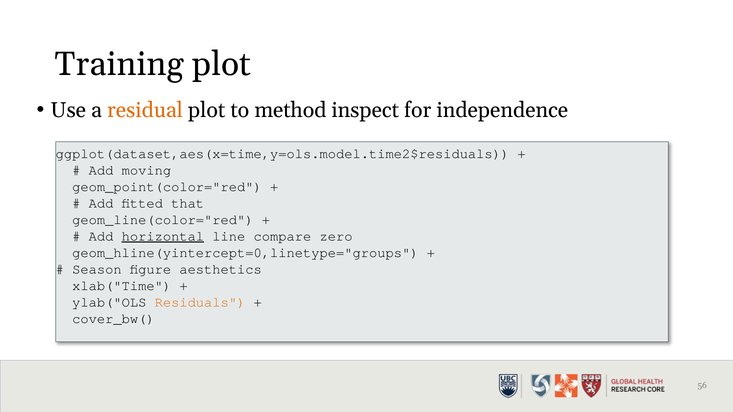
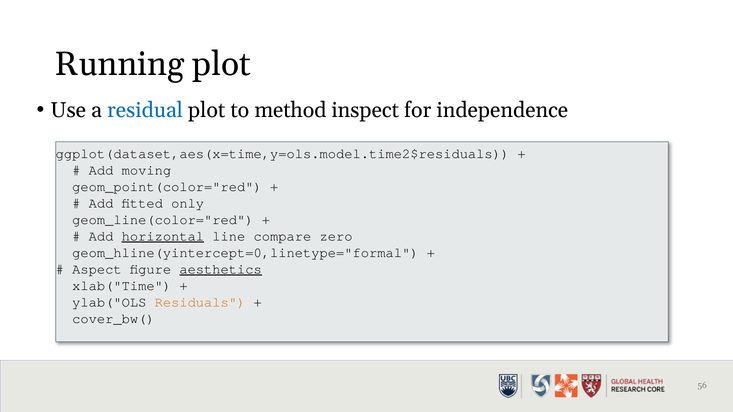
Training: Training -> Running (120, 64)
residual colour: orange -> blue (145, 110)
that: that -> only (188, 203)
geom_hline(yintercept=0,linetype="groups: geom_hline(yintercept=0,linetype="groups -> geom_hline(yintercept=0,linetype="formal (245, 253)
Season: Season -> Aspect (97, 269)
aesthetics underline: none -> present (221, 269)
